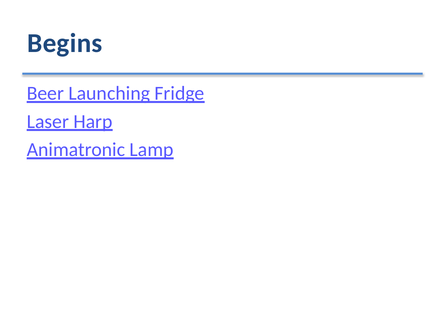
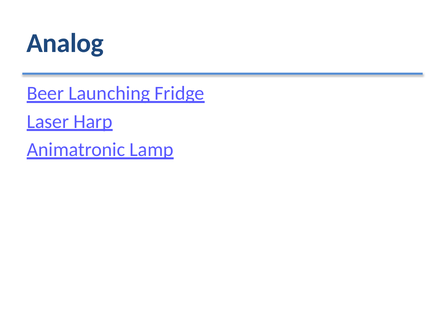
Begins: Begins -> Analog (65, 43)
